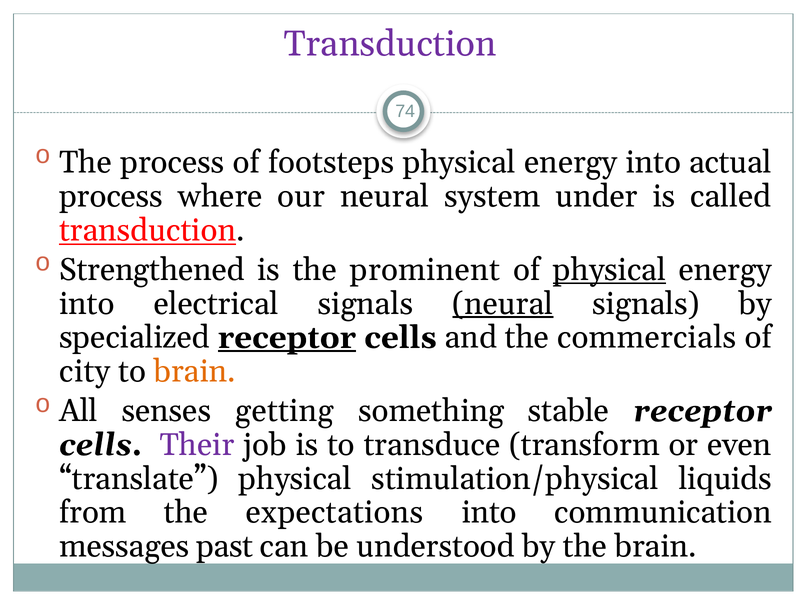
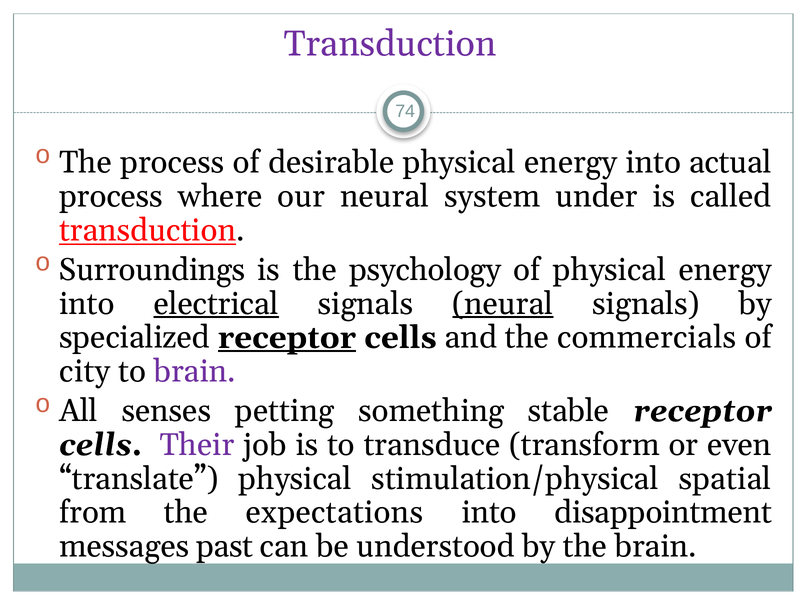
footsteps: footsteps -> desirable (331, 163)
Strengthened: Strengthened -> Surroundings (152, 270)
prominent: prominent -> psychology (425, 270)
physical underline: present -> none (609, 270)
electrical underline: none -> present (216, 304)
brain colour: orange -> purple (195, 372)
getting: getting -> petting (285, 411)
liquids: liquids -> spatial (725, 479)
communication: communication -> disappointment (663, 513)
